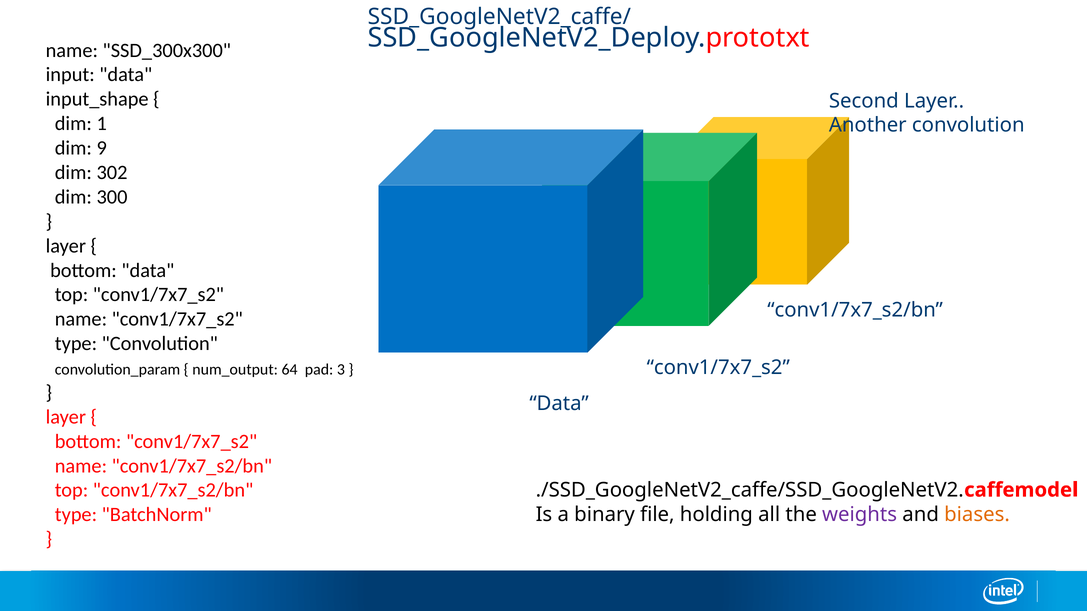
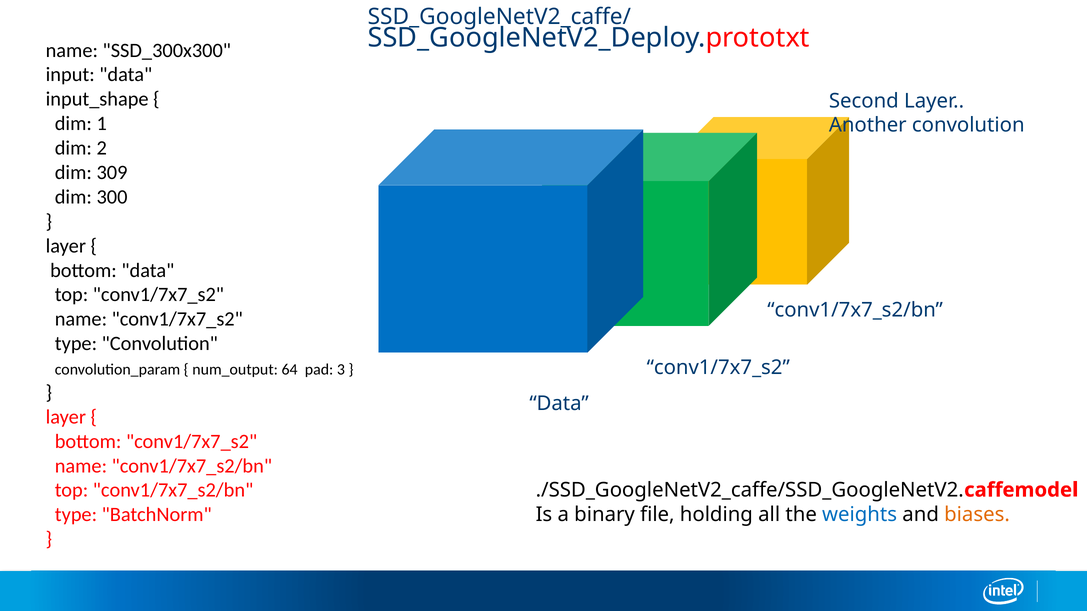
9: 9 -> 2 (102, 148)
302: 302 -> 309 (112, 173)
weights colour: purple -> blue (860, 515)
